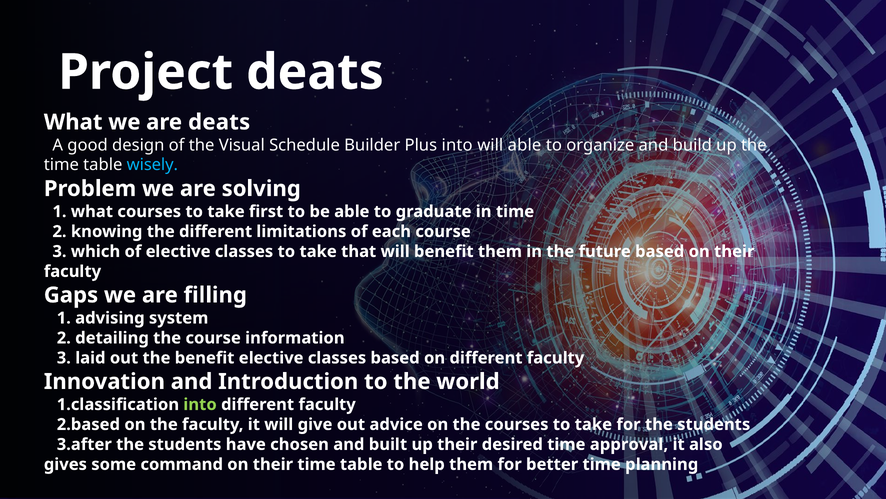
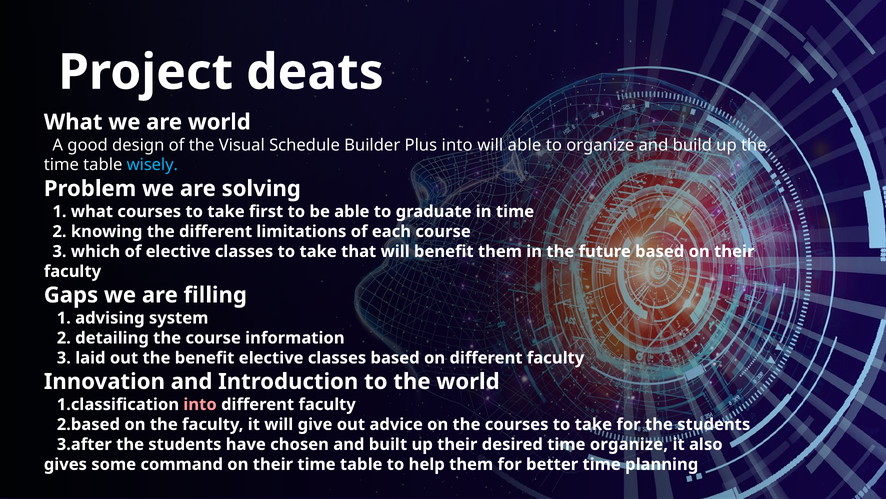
are deats: deats -> world (219, 122)
into colour: light green -> pink (200, 404)
time approval: approval -> organize (629, 444)
